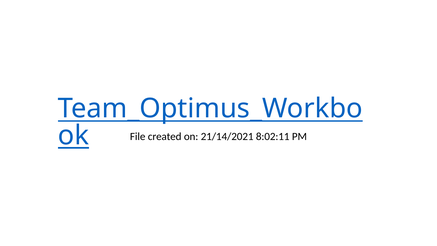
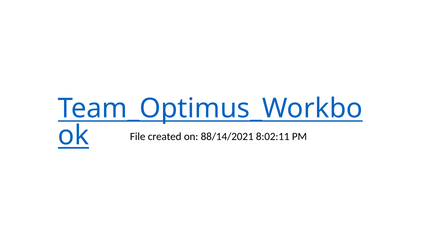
21/14/2021: 21/14/2021 -> 88/14/2021 (227, 137)
